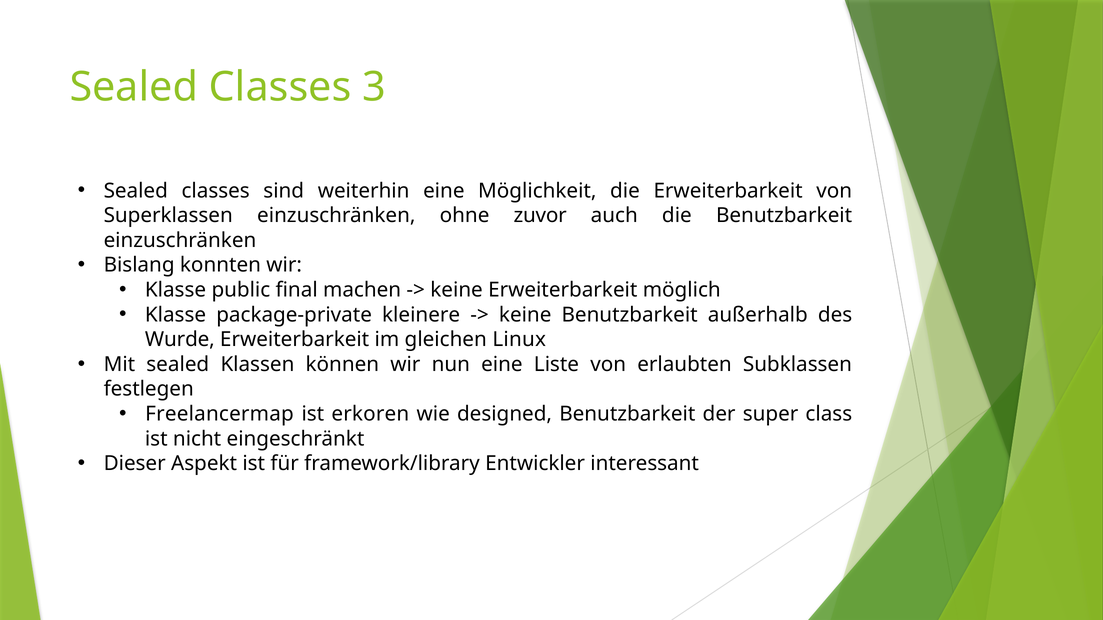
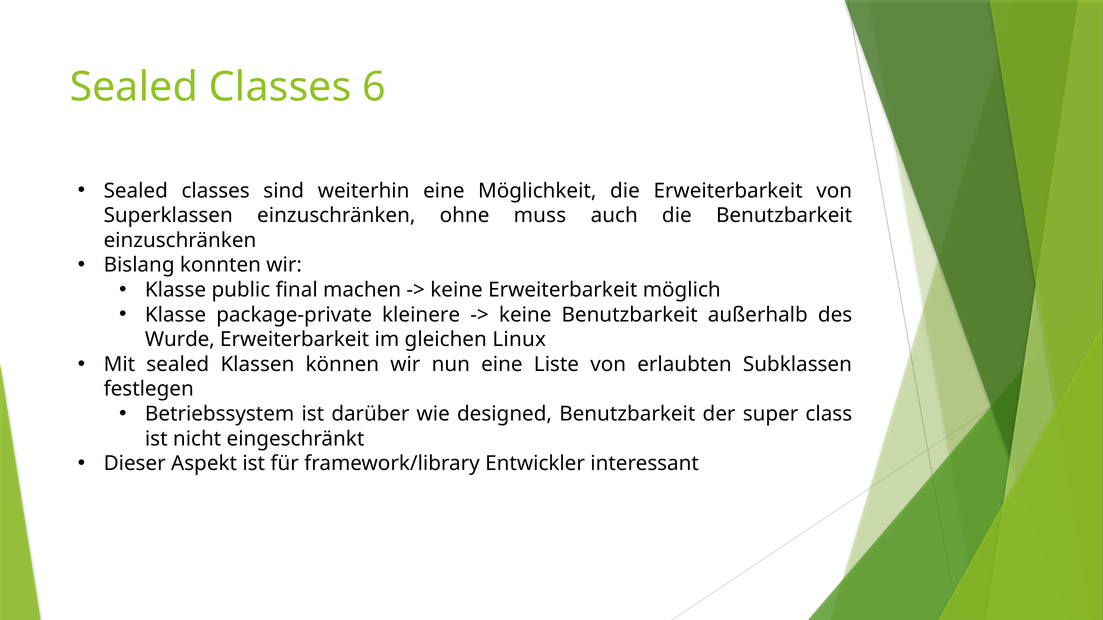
3: 3 -> 6 (374, 87)
zuvor: zuvor -> muss (540, 216)
Freelancermap: Freelancermap -> Betriebssystem (220, 414)
erkoren: erkoren -> darüber (370, 414)
